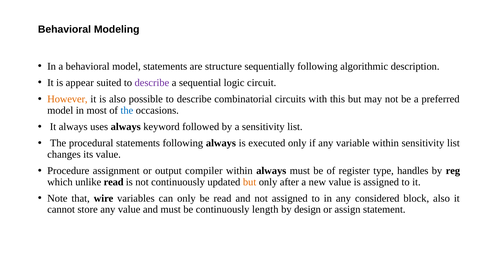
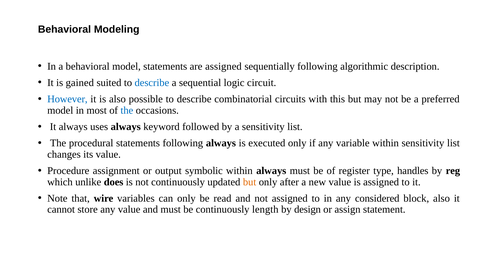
are structure: structure -> assigned (223, 66)
appear: appear -> gained (80, 83)
describe colour: purple -> blue (152, 83)
However colour: orange -> blue (67, 99)
compiler: compiler -> symbolic (204, 171)
unlike read: read -> does (114, 182)
